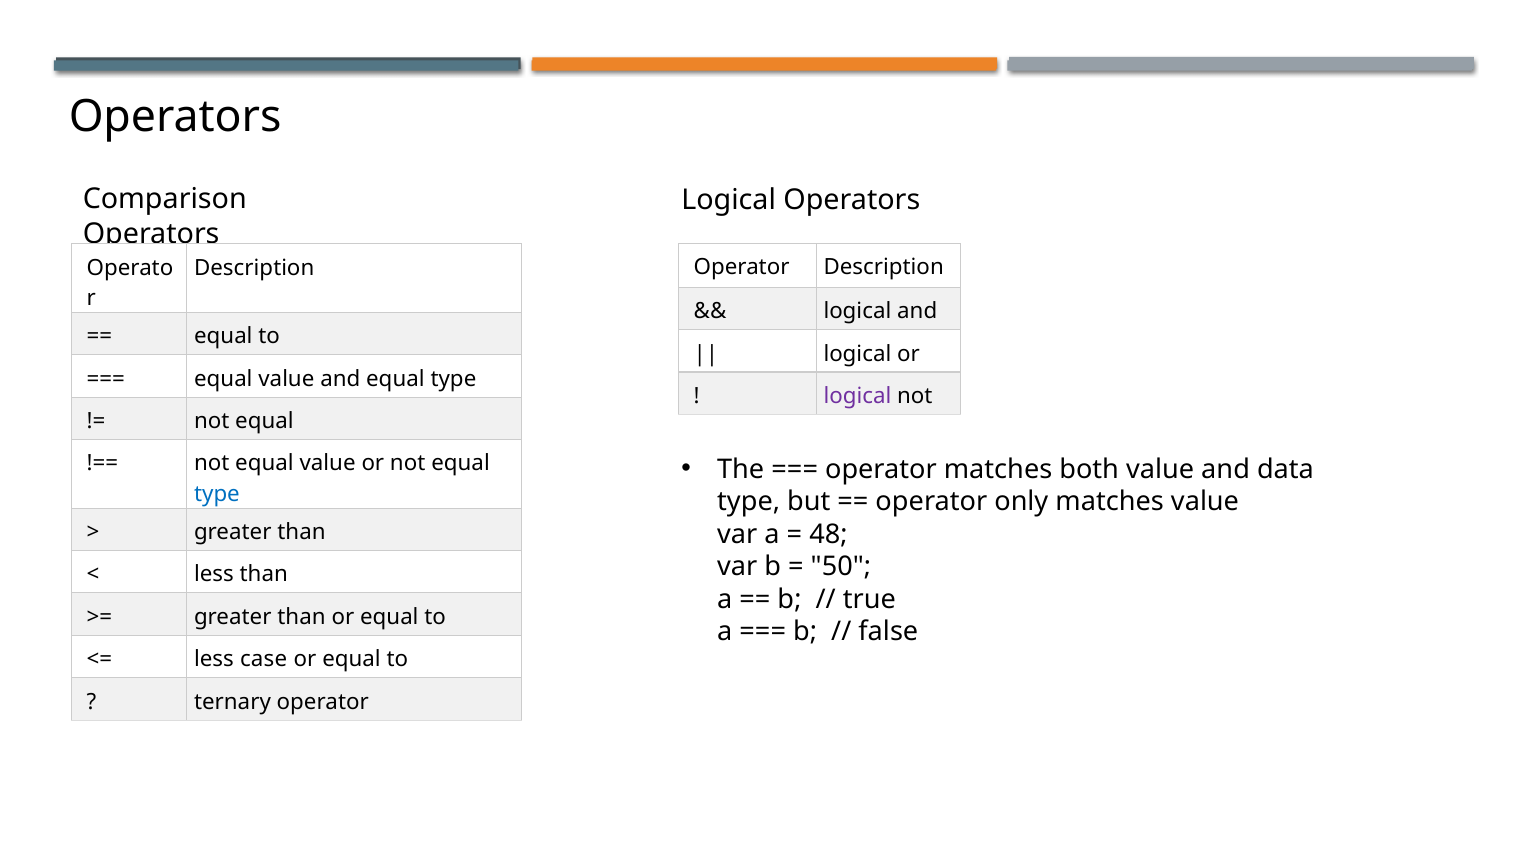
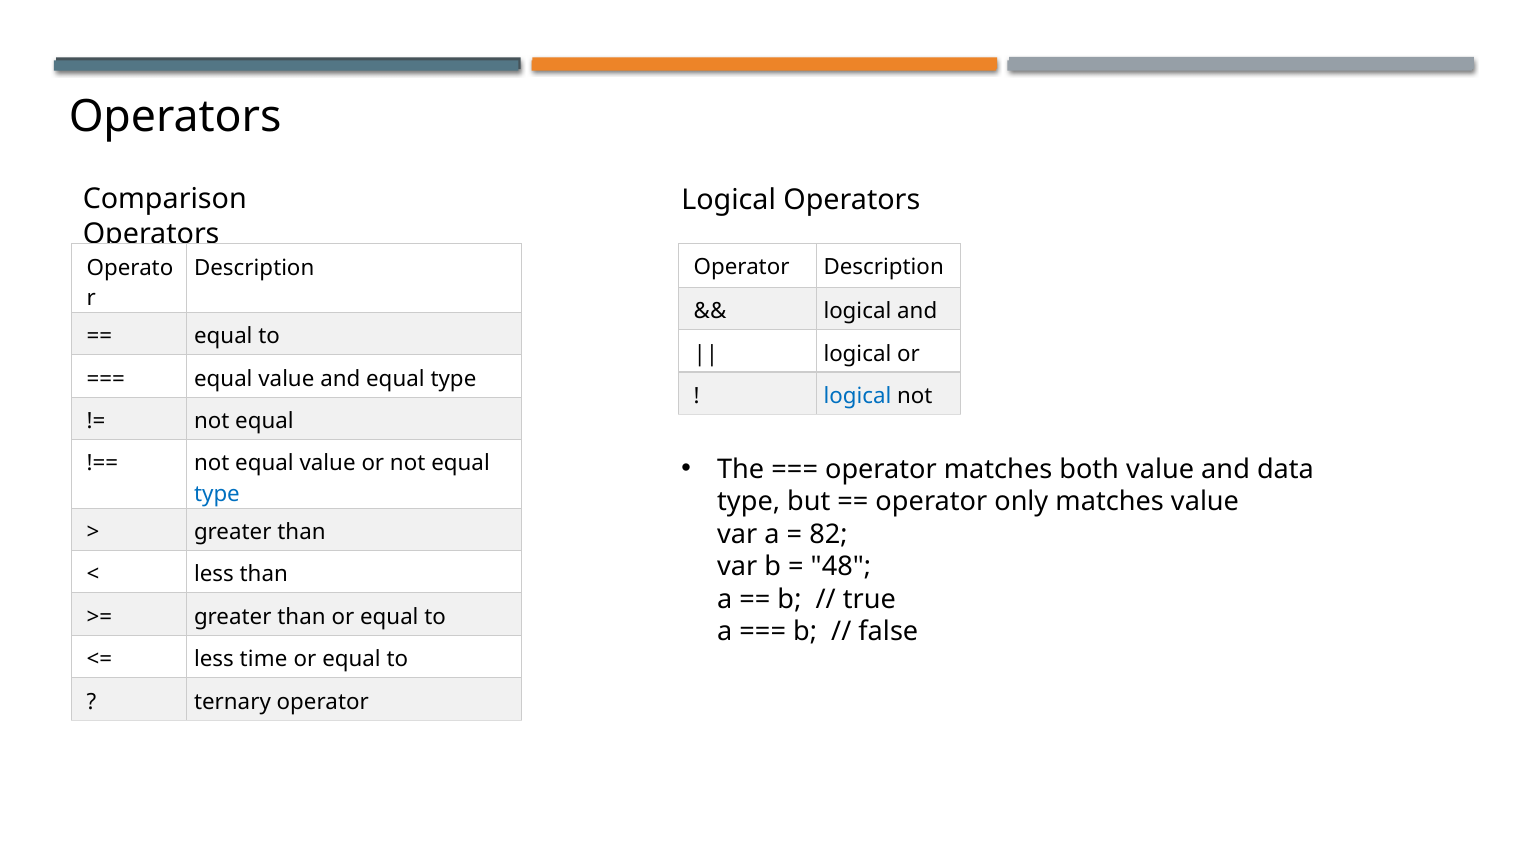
logical colour: purple -> blue (857, 396)
48: 48 -> 82 (828, 535)
50: 50 -> 48 (841, 567)
case: case -> time (264, 660)
